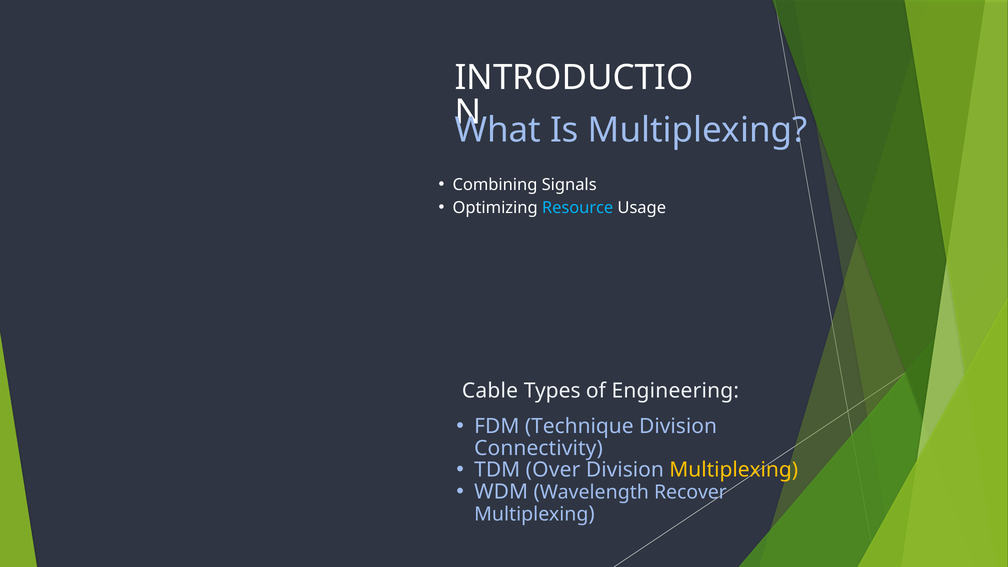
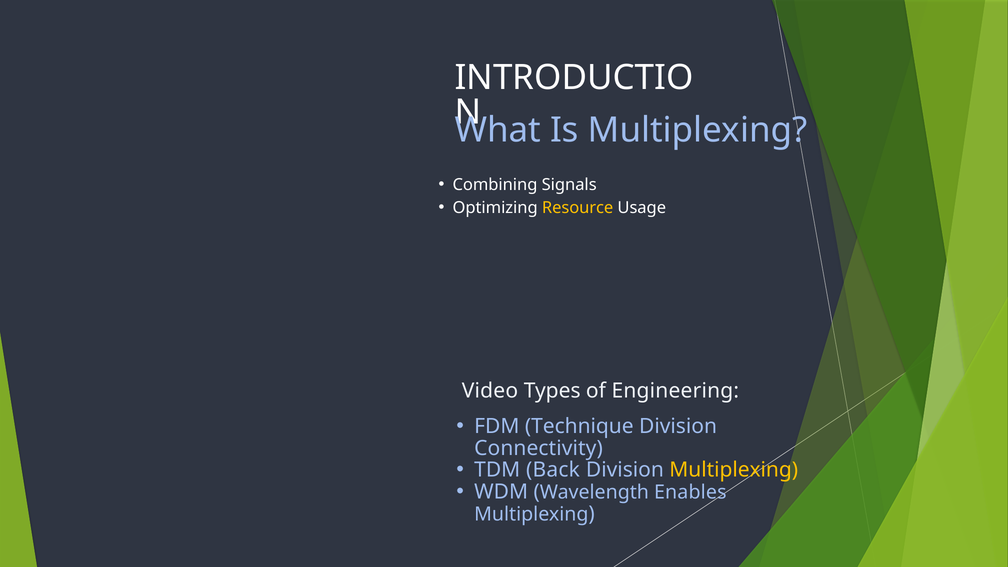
Resource colour: light blue -> yellow (578, 208)
Cable: Cable -> Video (490, 391)
Over: Over -> Back (553, 470)
Recover: Recover -> Enables (690, 492)
